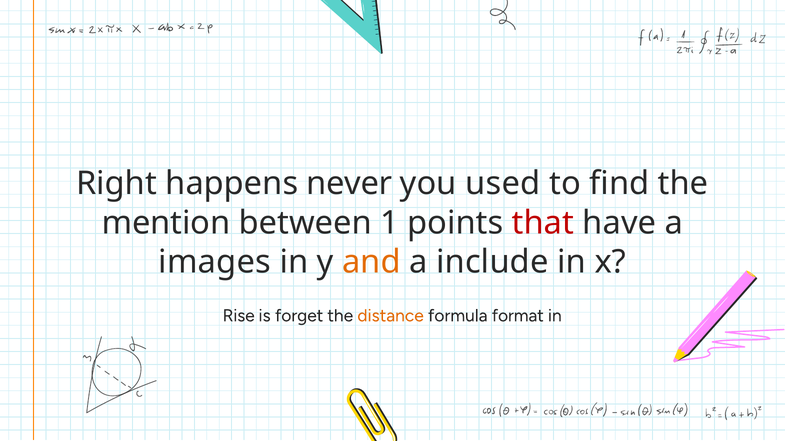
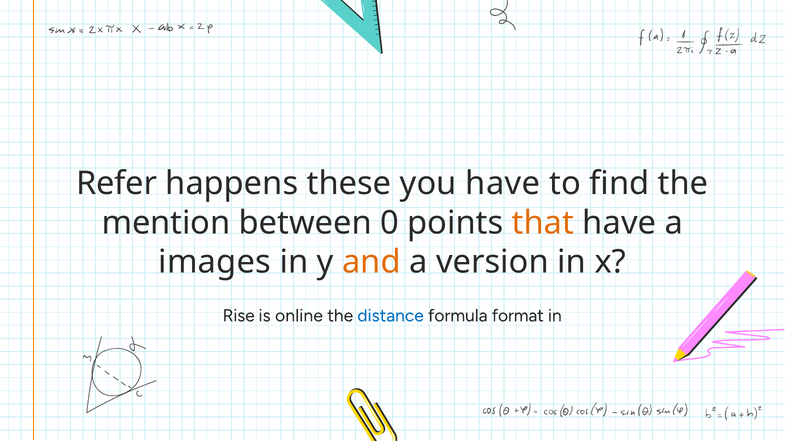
Right: Right -> Refer (117, 184)
never: never -> these (349, 184)
you used: used -> have (503, 184)
1: 1 -> 0 (390, 223)
that colour: red -> orange (543, 223)
include: include -> version (492, 262)
forget: forget -> online (299, 316)
distance colour: orange -> blue (391, 316)
